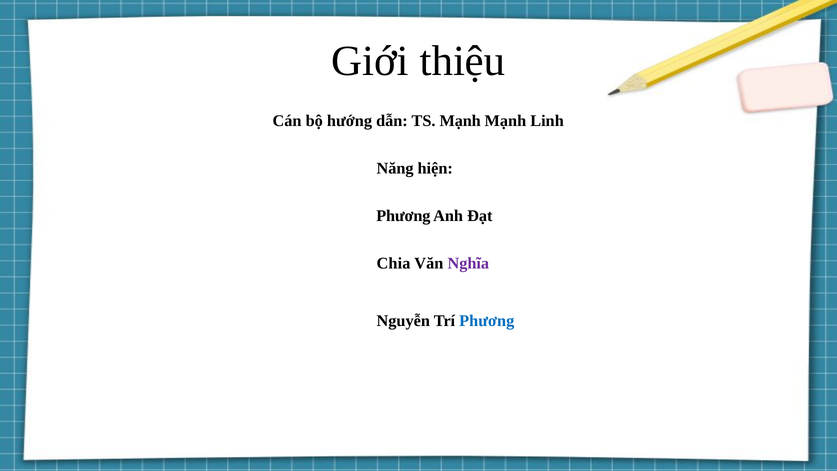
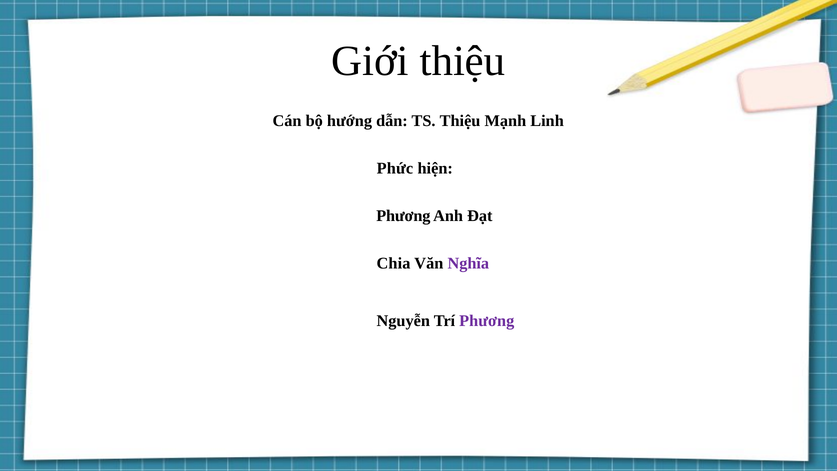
TS Mạnh: Mạnh -> Thiệu (460, 121)
Năng: Năng -> Phức (395, 169)
Phương colour: blue -> purple (487, 321)
